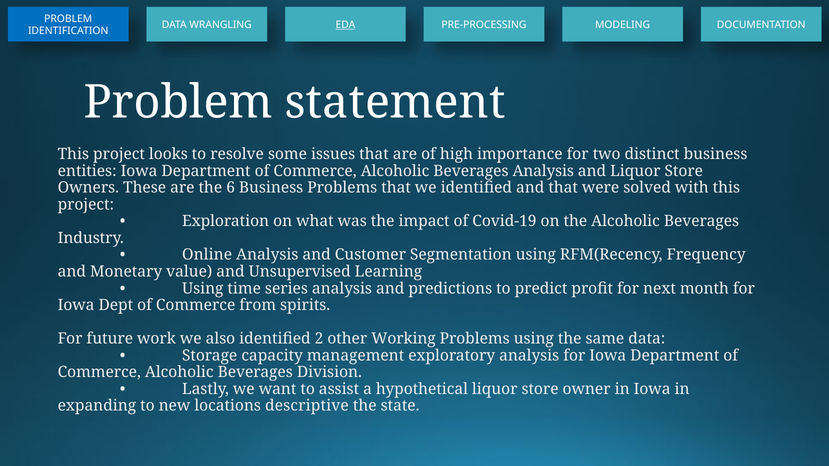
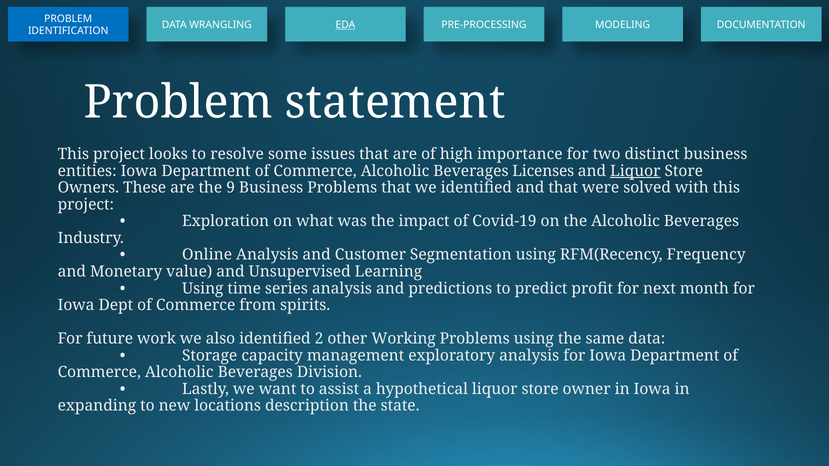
Beverages Analysis: Analysis -> Licenses (543, 171)
Liquor underline: none -> present (635, 171)
6: 6 -> 9 (231, 188)
descriptive: descriptive -> description (307, 406)
